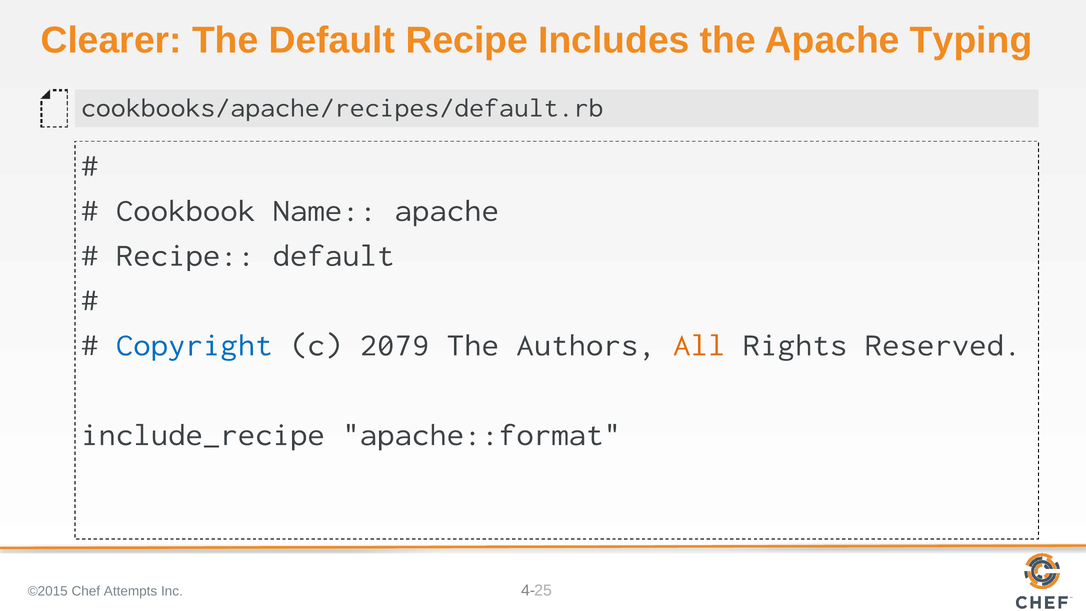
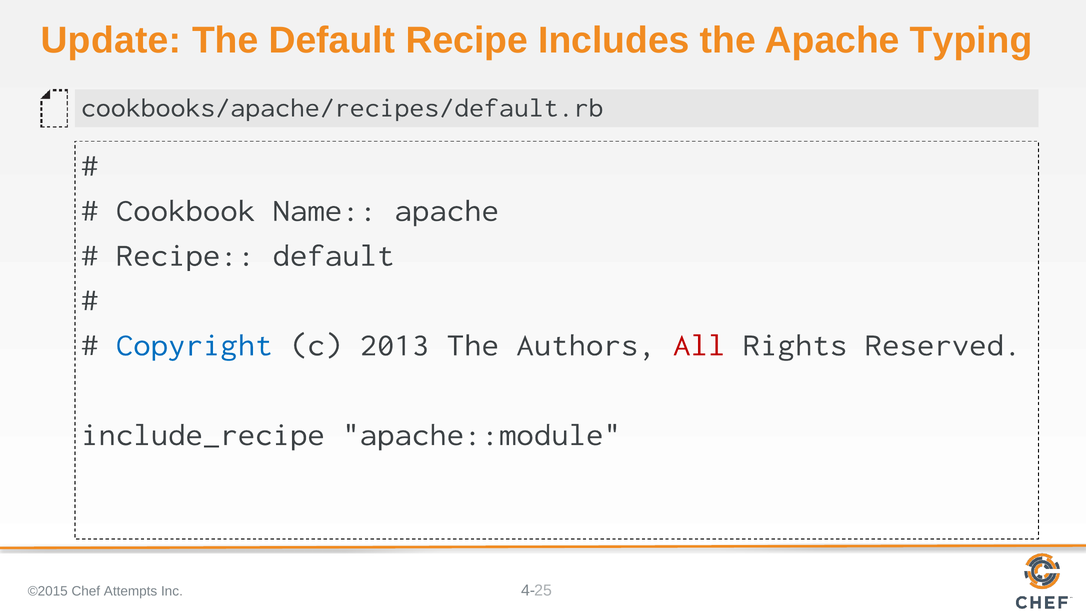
Clearer: Clearer -> Update (111, 40)
2079: 2079 -> 2013 (394, 345)
All colour: orange -> red (699, 345)
apache::format: apache::format -> apache::module (482, 434)
